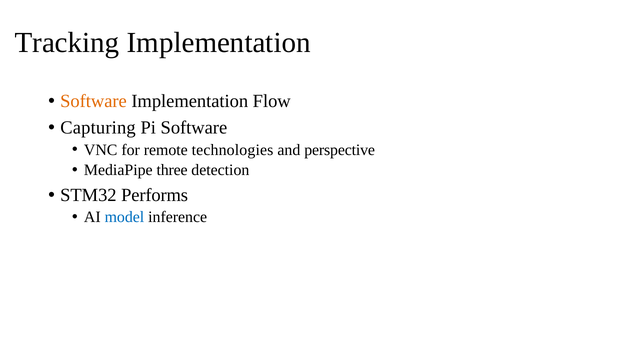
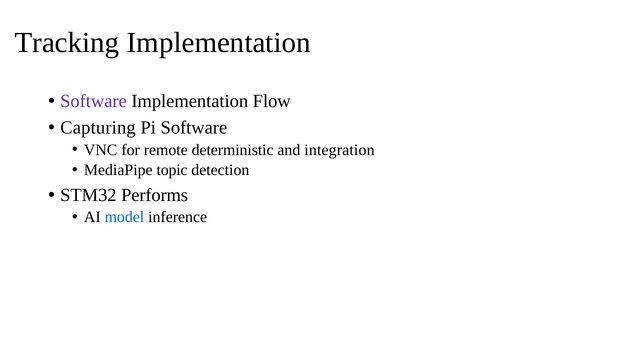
Software colour: orange -> purple (94, 101)
technologies: technologies -> deterministic (233, 150)
perspective: perspective -> integration (339, 150)
three: three -> topic (172, 170)
